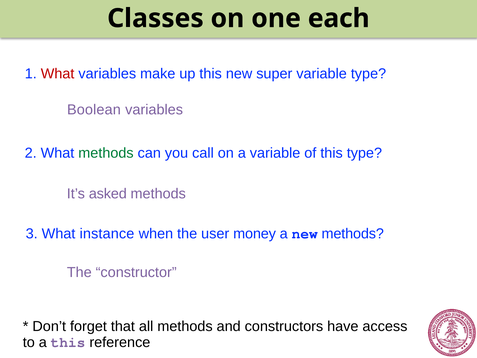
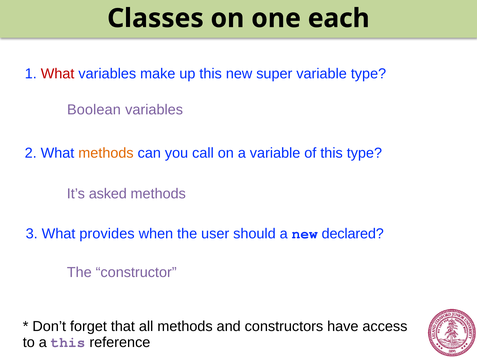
methods colour: green -> orange (106, 153)
instance: instance -> provides (107, 233)
money: money -> should (254, 233)
new methods: methods -> declared (353, 233)
